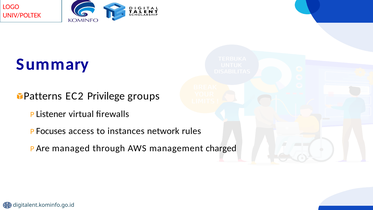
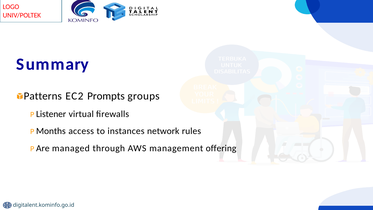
Privilege: Privilege -> Prompts (106, 96)
Focuses: Focuses -> Months (51, 131)
charged: charged -> offering (221, 148)
